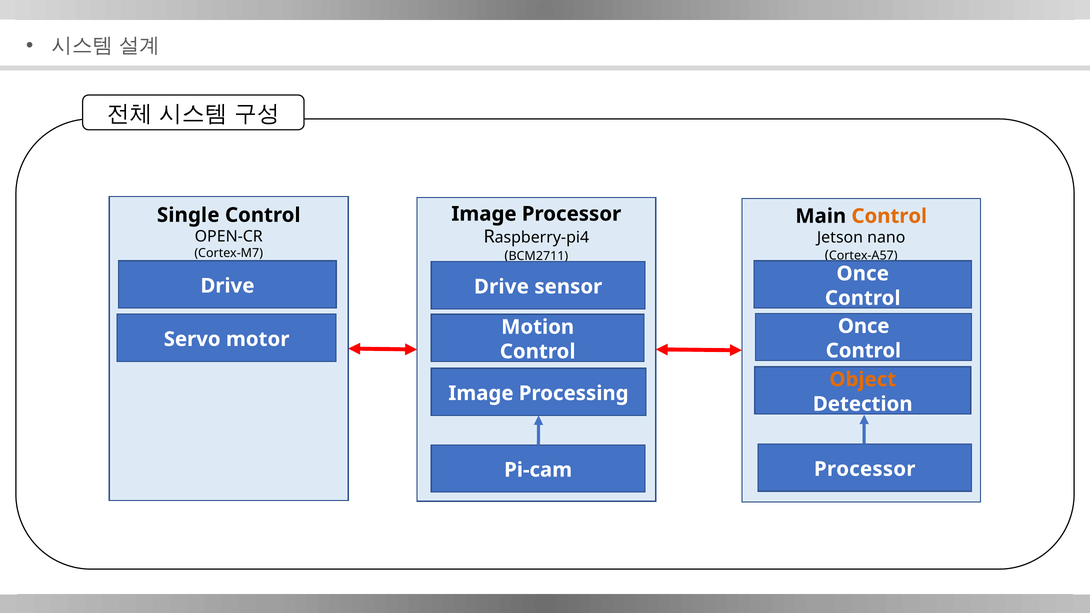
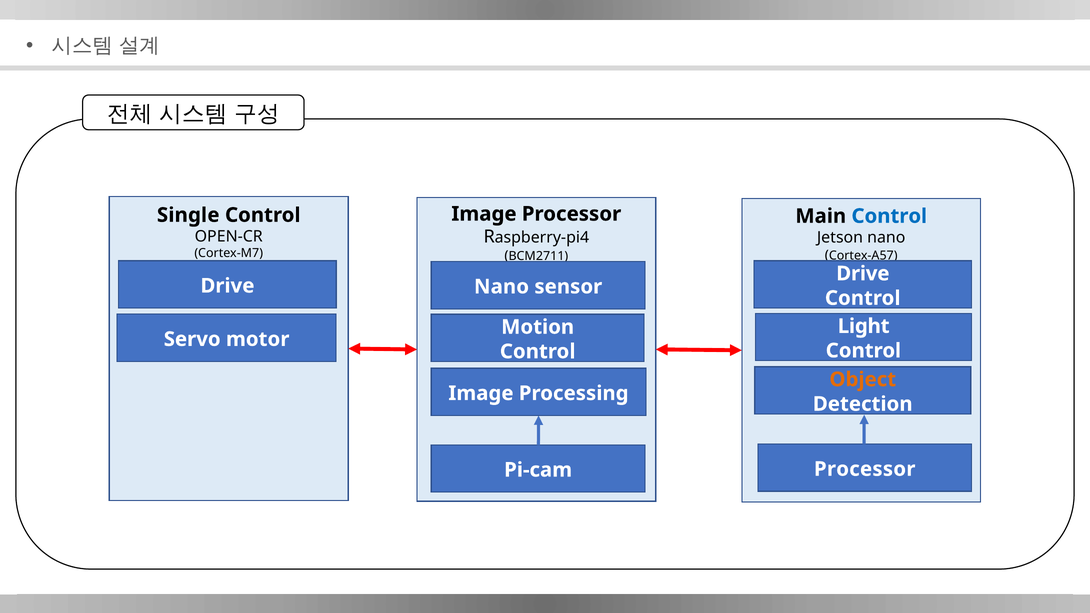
Control colour: orange -> blue (889, 216)
Once: Once -> Drive (863, 274)
Drive: Drive -> Nano (501, 287)
Once: Once -> Light (864, 326)
